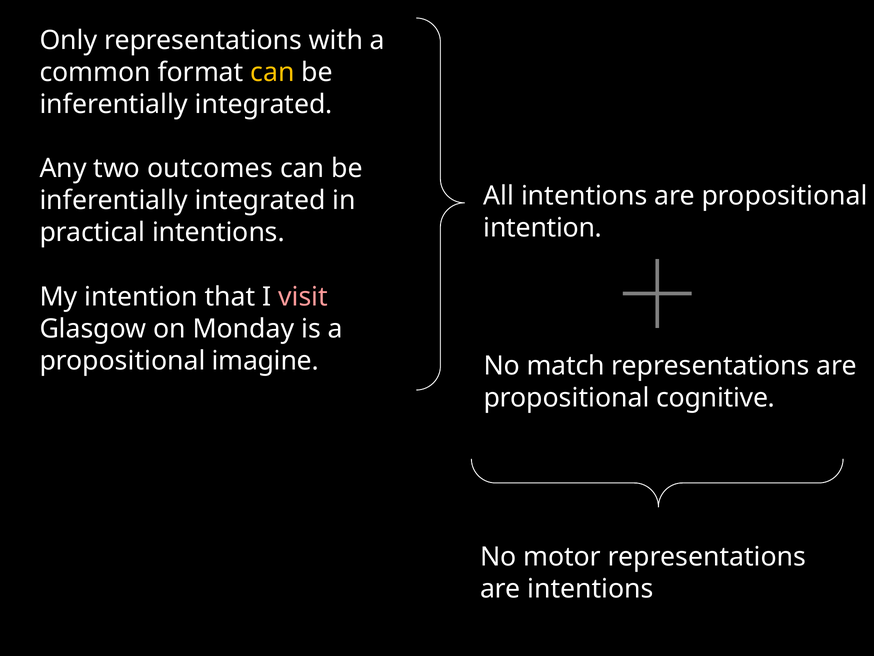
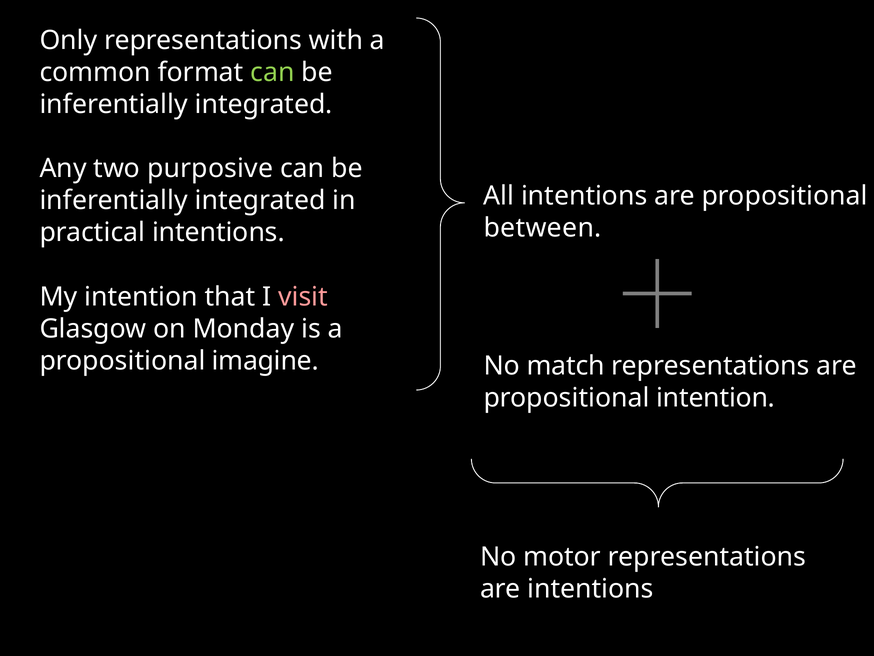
can colour: yellow -> light green (272, 72)
outcomes: outcomes -> purposive (210, 168)
intention: intention -> between (543, 228)
propositional cognitive: cognitive -> intention (716, 398)
